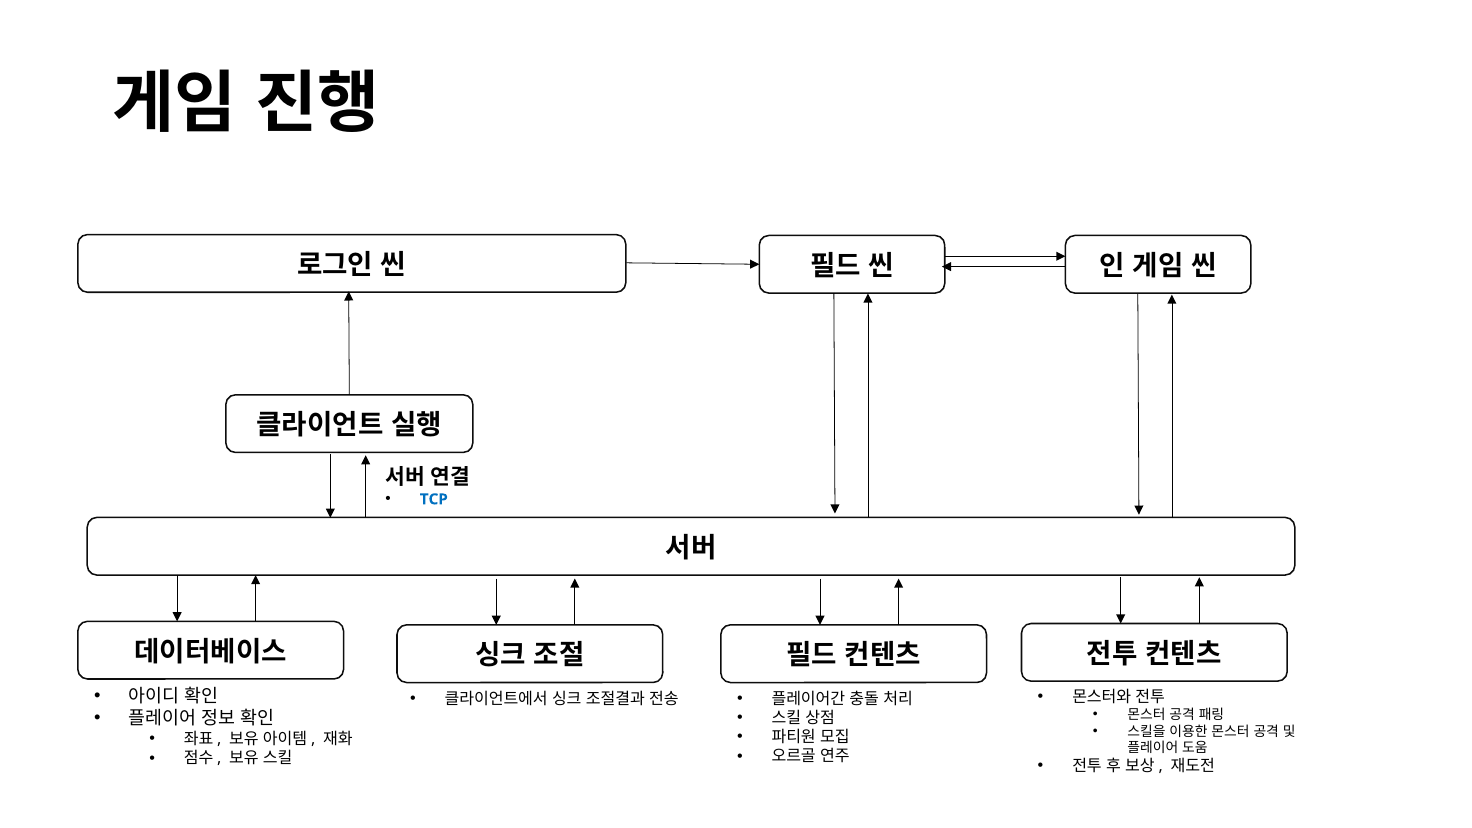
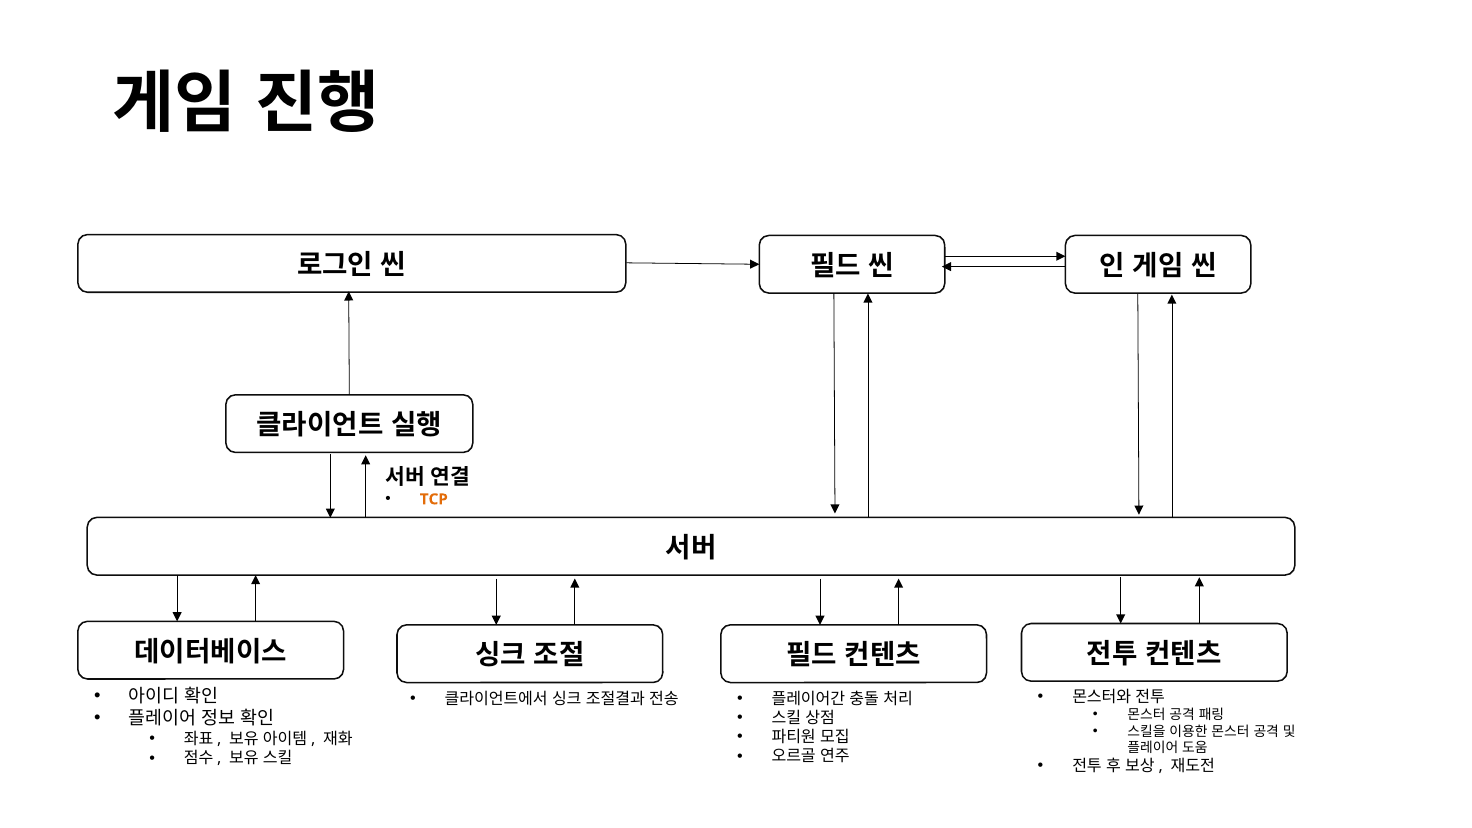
TCP colour: blue -> orange (434, 499)
